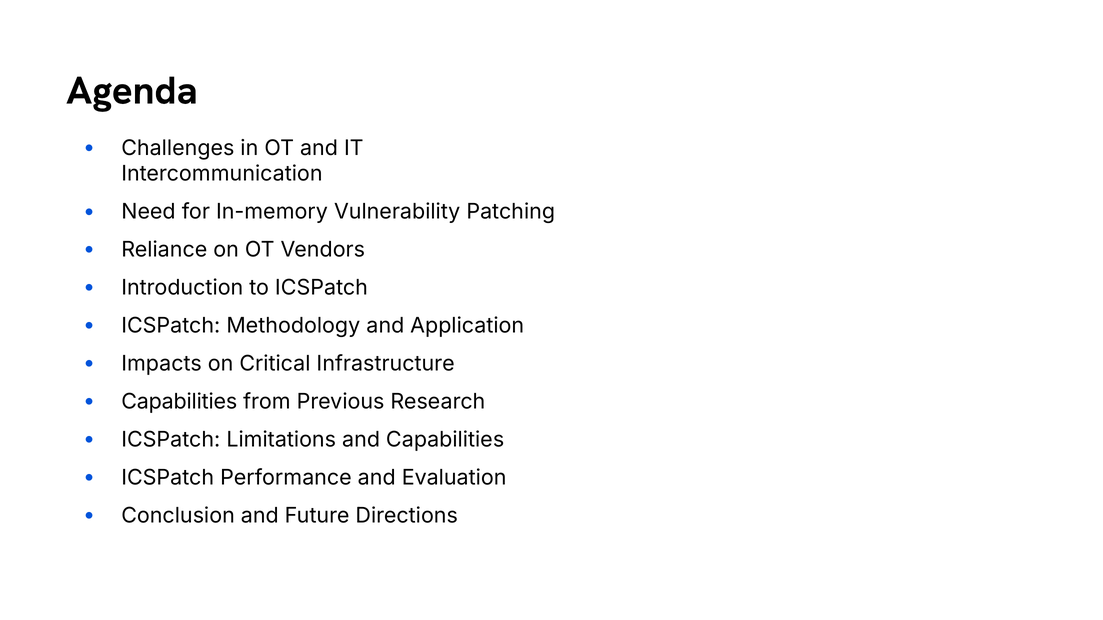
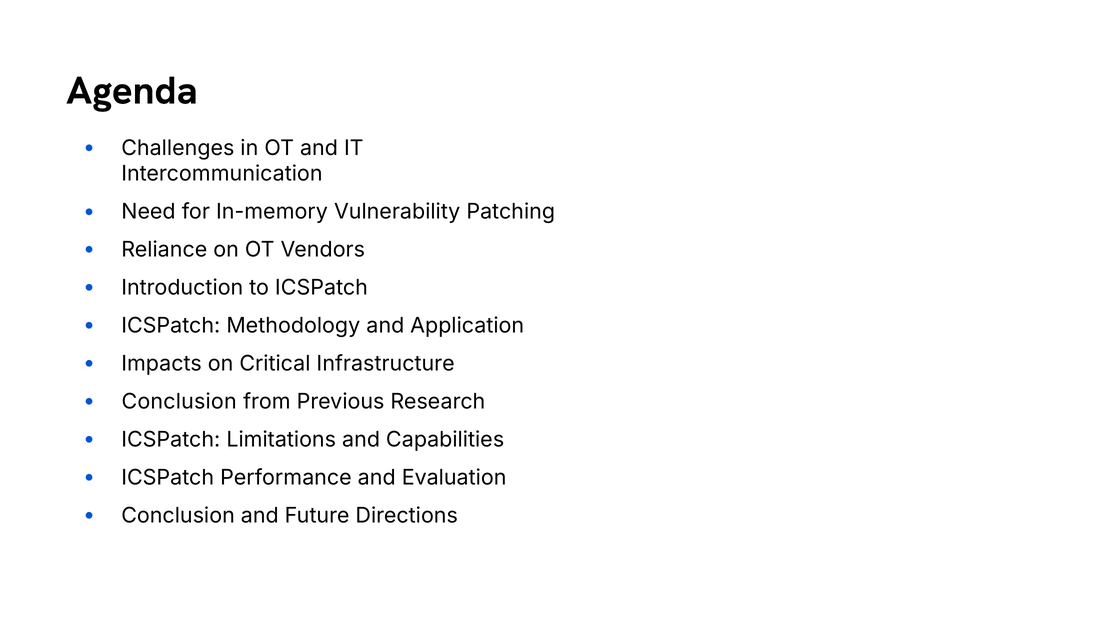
Capabilities: Capabilities -> Conclusion (179, 402)
